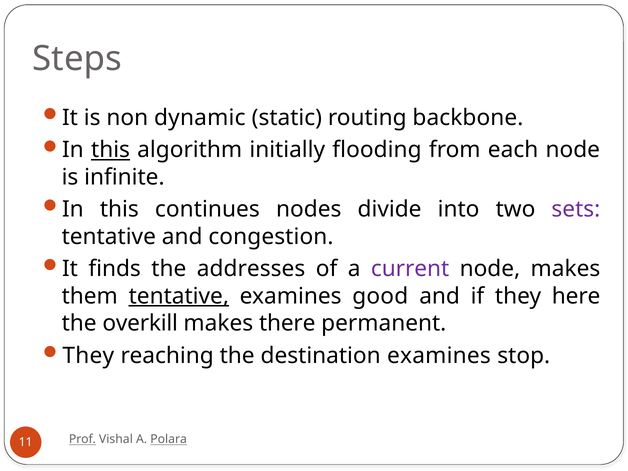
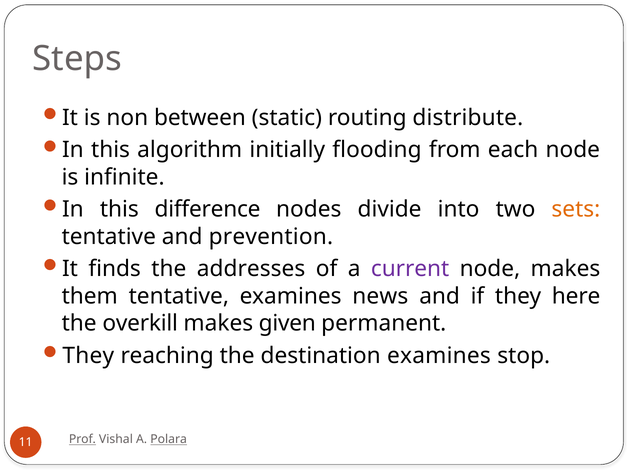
dynamic: dynamic -> between (200, 118)
backbone: backbone -> distribute (468, 118)
this underline: present -> none (111, 150)
continues: continues -> difference (208, 209)
sets colour: purple -> orange (576, 209)
congestion: congestion -> prevention (271, 237)
tentative underline: present -> none (179, 296)
good: good -> news (380, 296)
there: there -> given (287, 323)
